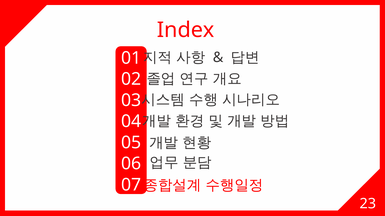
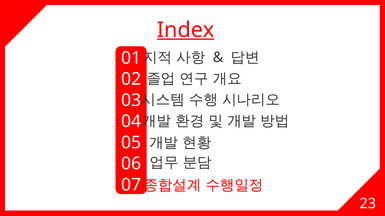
Index underline: none -> present (186, 30)
